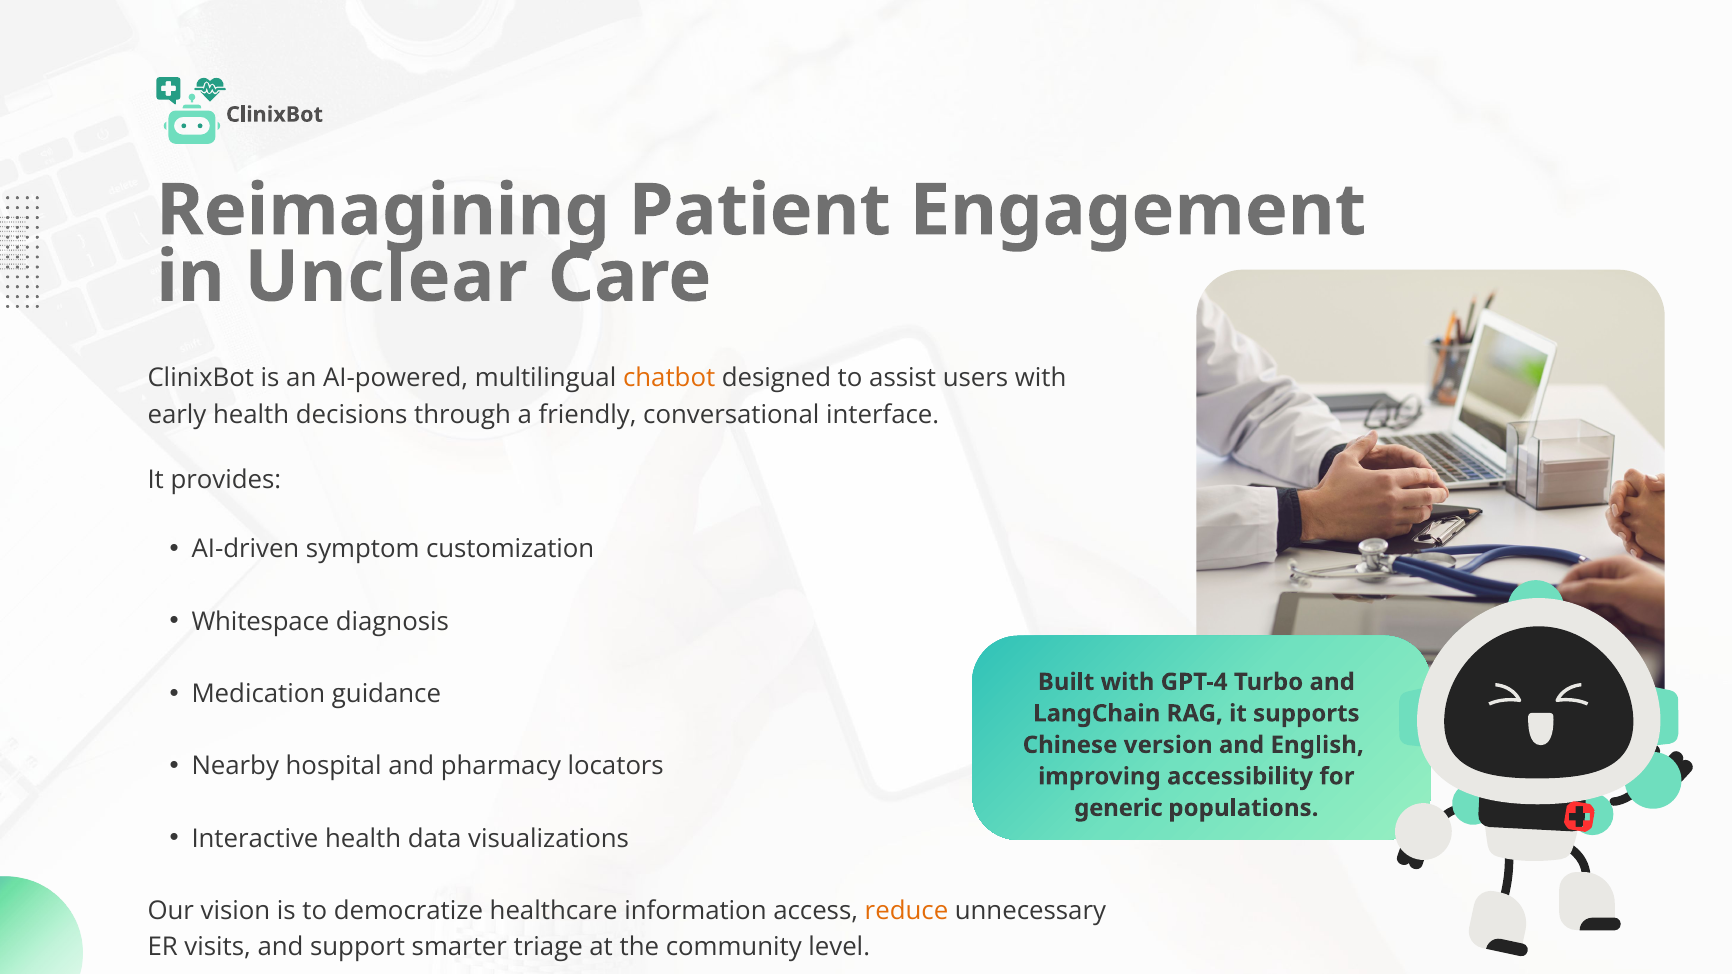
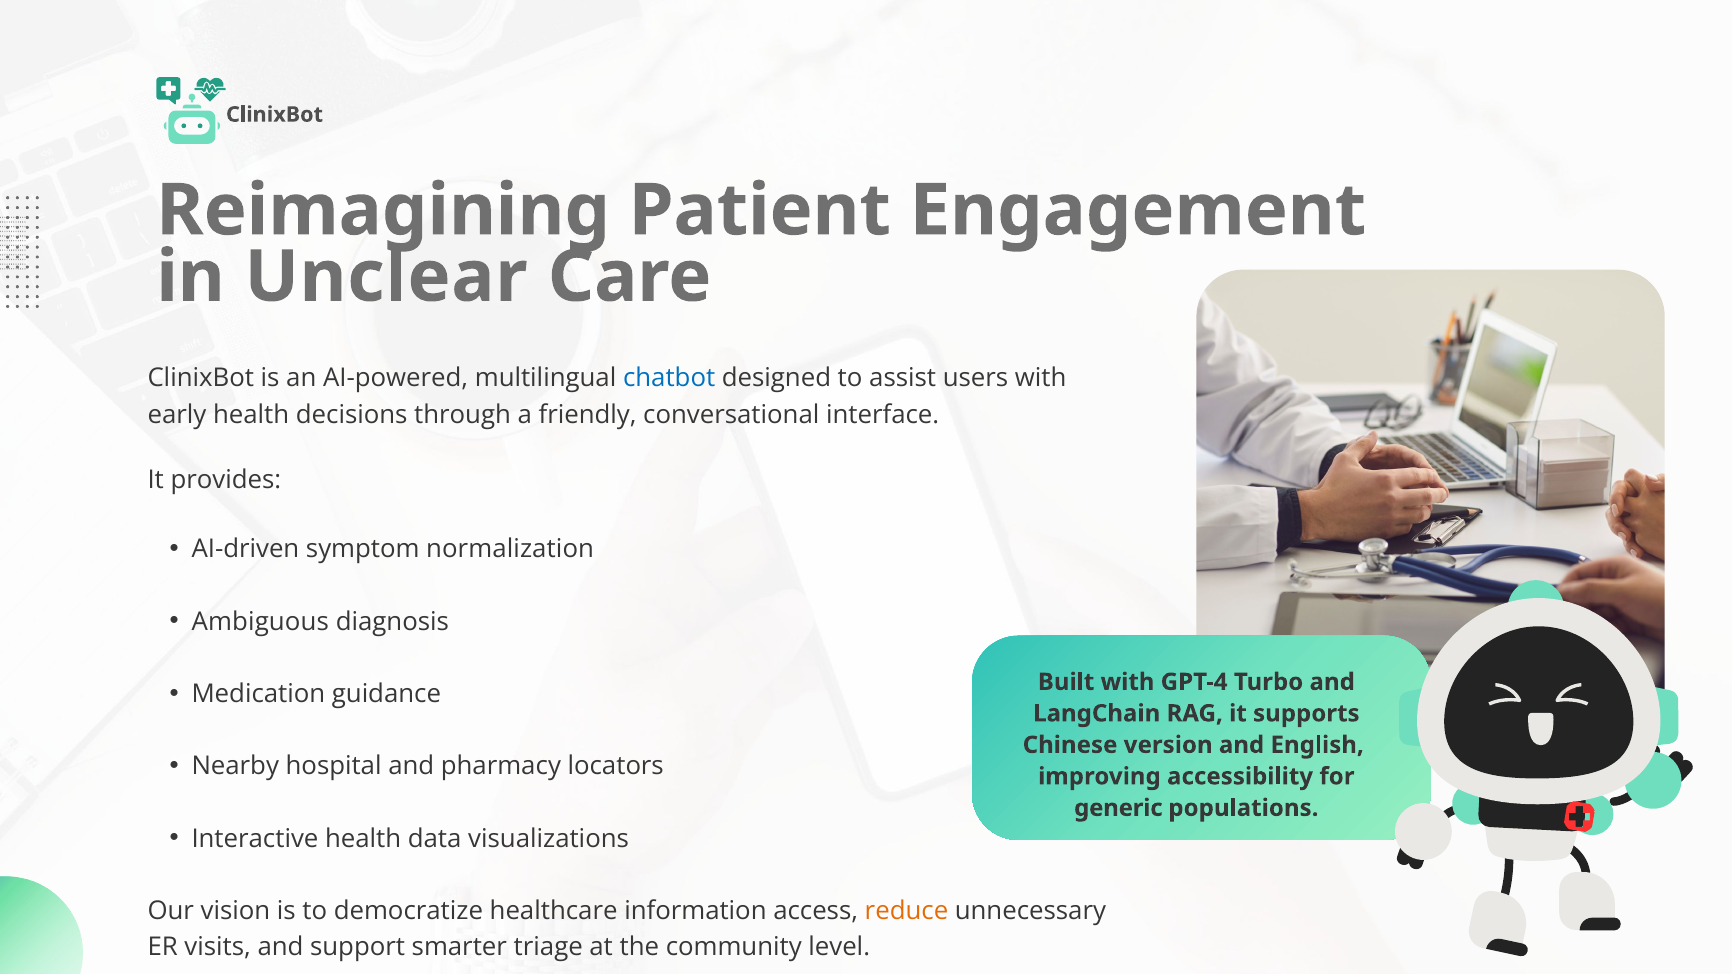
chatbot colour: orange -> blue (669, 379)
customization: customization -> normalization (510, 549)
Whitespace: Whitespace -> Ambiguous (260, 622)
